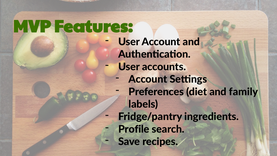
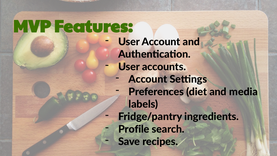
family: family -> media (244, 92)
